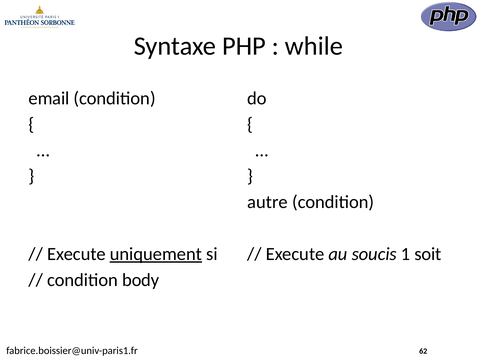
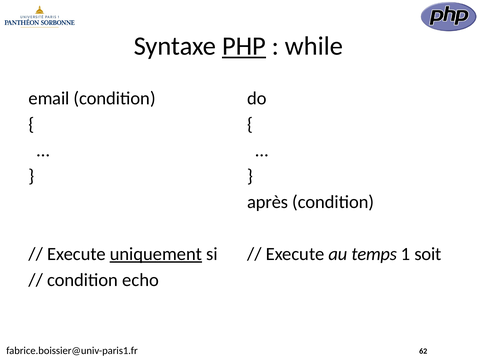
PHP underline: none -> present (244, 46)
autre: autre -> après (268, 202)
soucis: soucis -> temps (374, 254)
body: body -> echo (141, 280)
